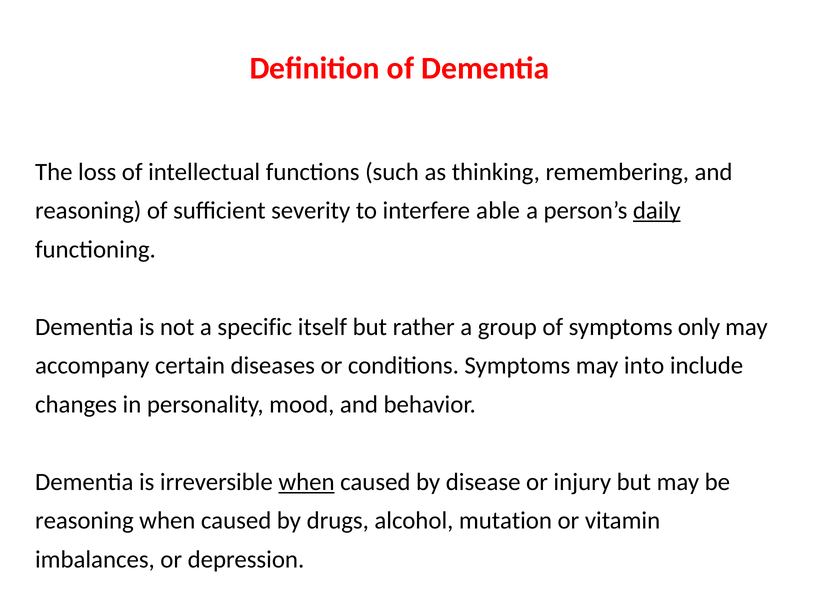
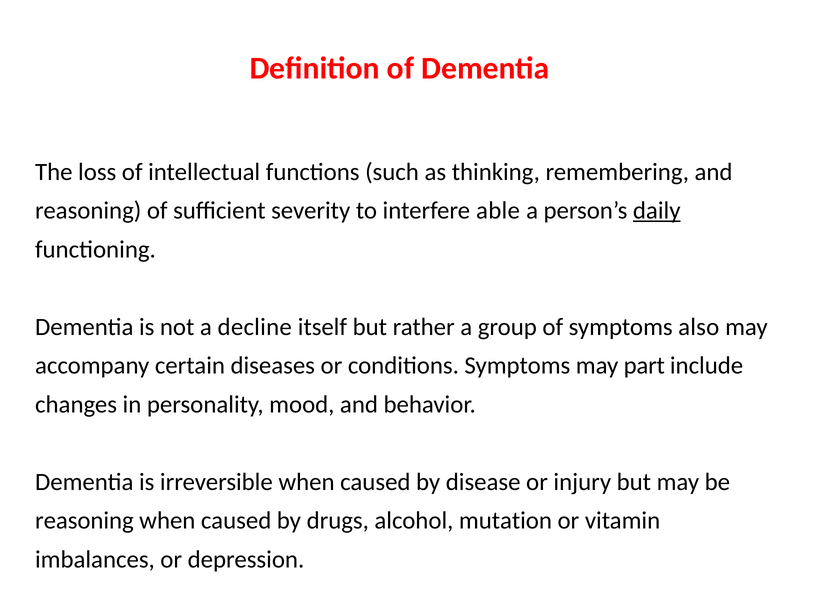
specific: specific -> decline (255, 327)
only: only -> also (699, 327)
into: into -> part (644, 366)
when underline: present -> none (307, 482)
